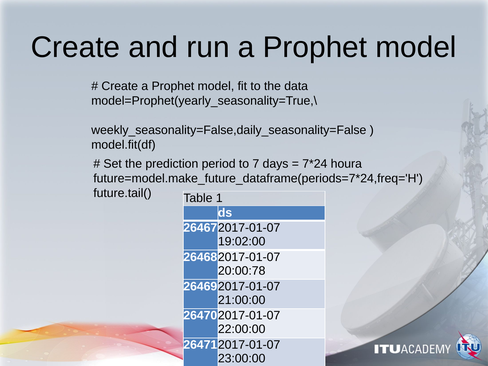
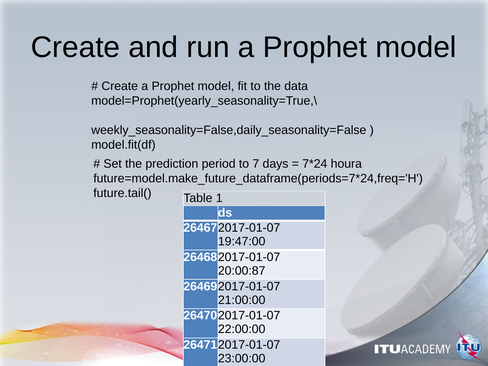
19:02:00: 19:02:00 -> 19:47:00 (242, 241)
20:00:78: 20:00:78 -> 20:00:87 (242, 271)
